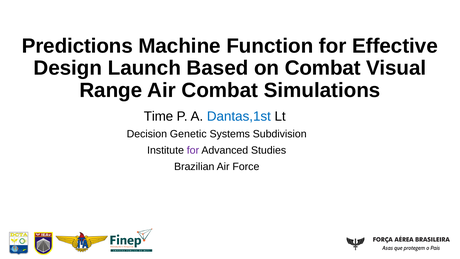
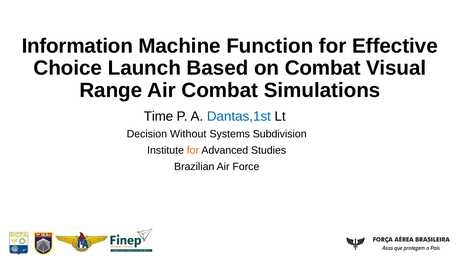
Predictions: Predictions -> Information (77, 46)
Design: Design -> Choice (68, 68)
Genetic: Genetic -> Without (188, 134)
for colour: purple -> orange (193, 150)
